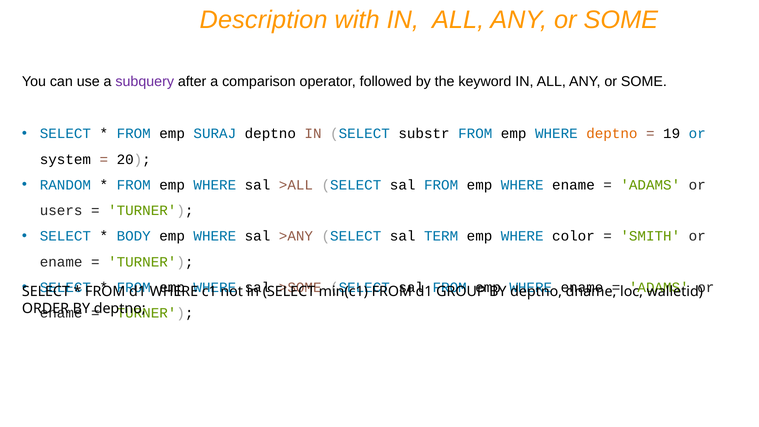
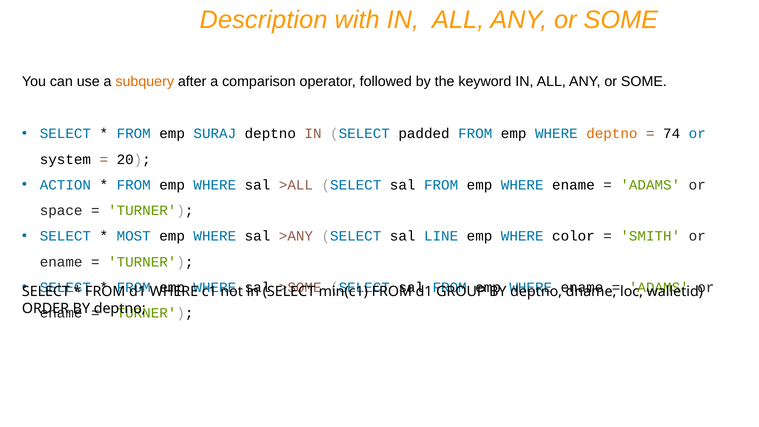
subquery colour: purple -> orange (145, 82)
substr: substr -> padded (424, 134)
19: 19 -> 74 (672, 134)
RANDOM: RANDOM -> ACTION (65, 185)
users: users -> space (61, 211)
BODY: BODY -> MOST (134, 236)
TERM: TERM -> LINE (441, 236)
